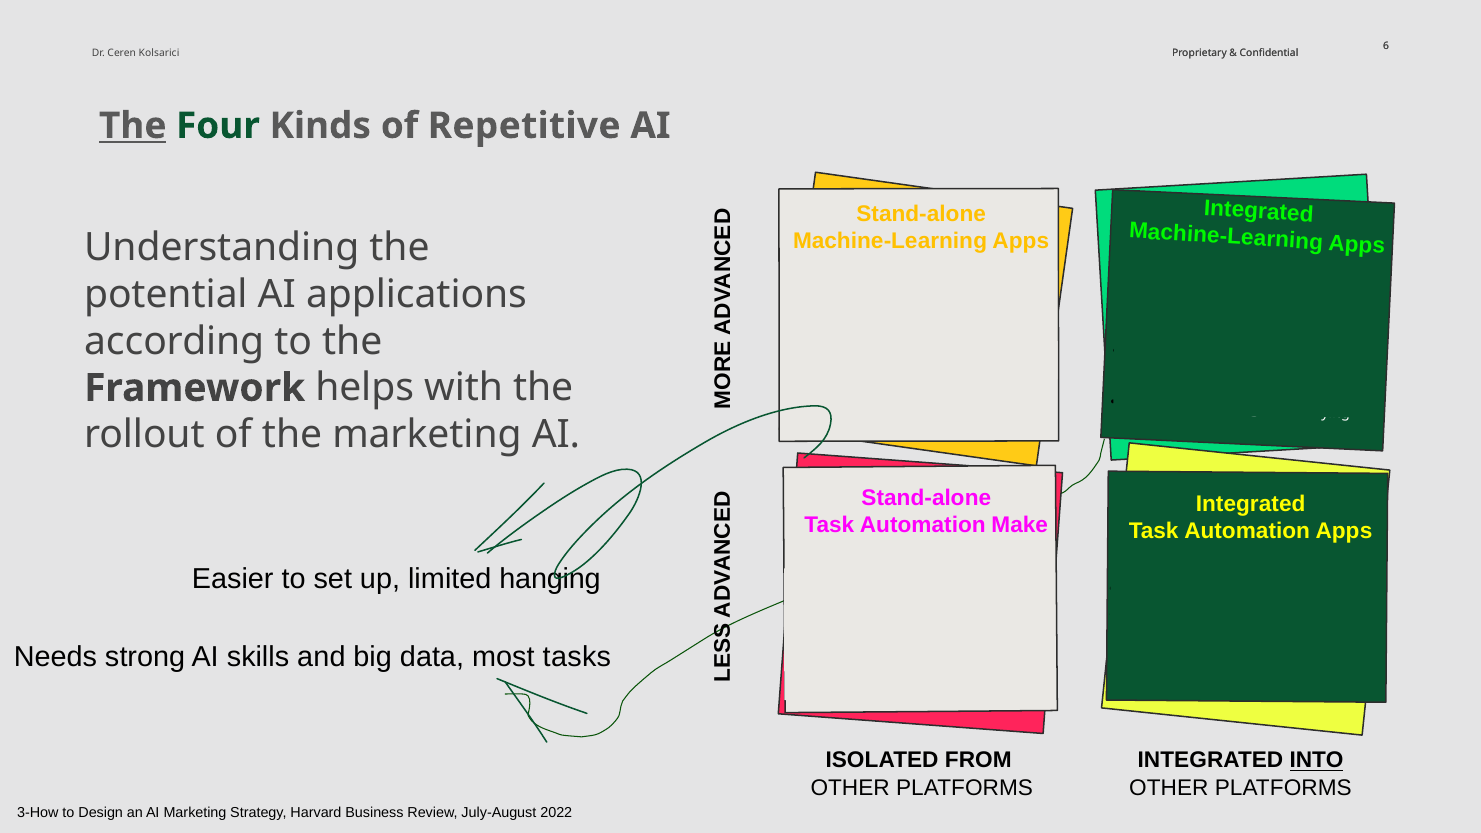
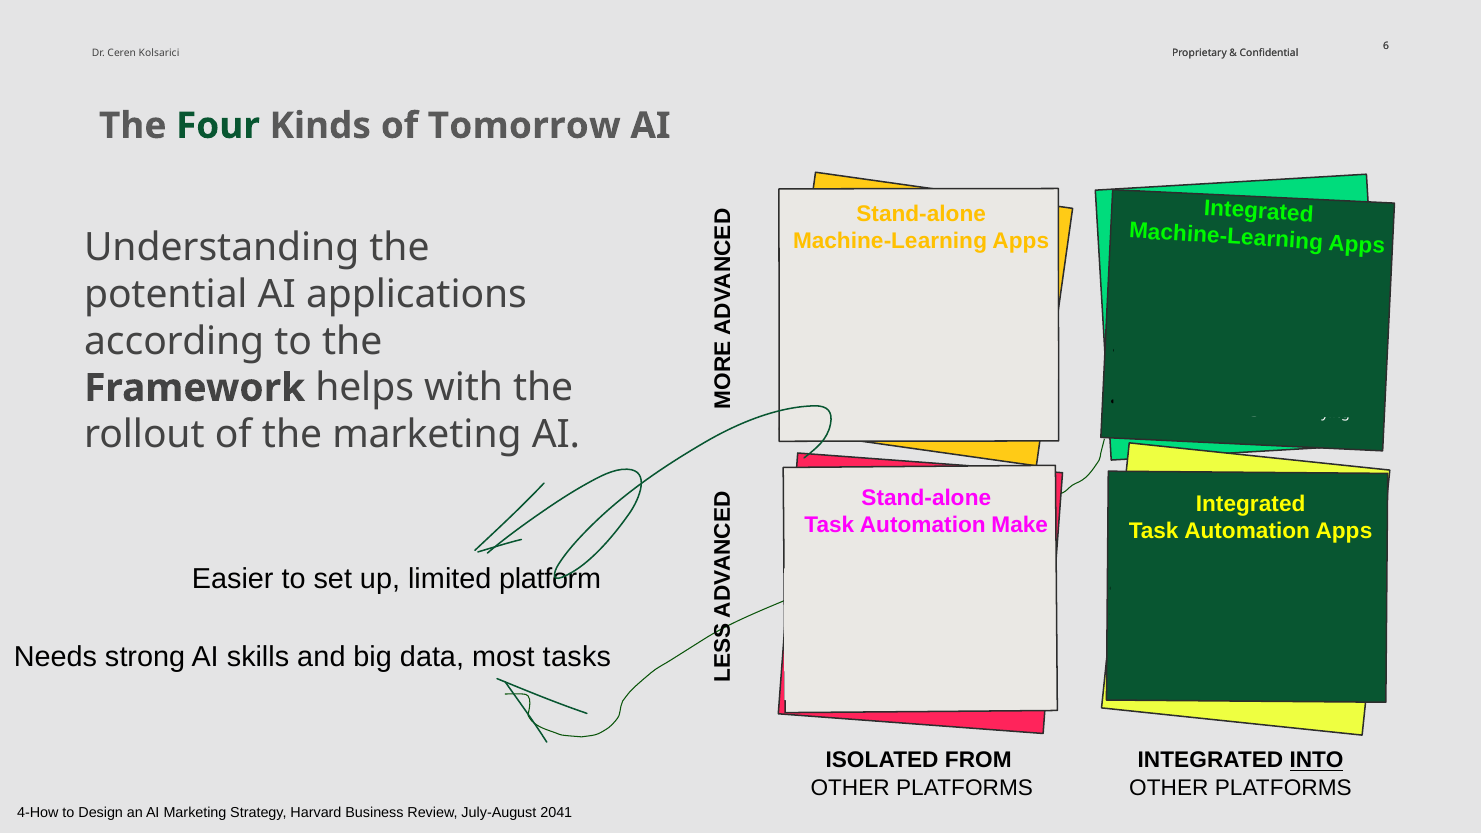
The underline: present -> none (133, 126)
Repetitive: Repetitive -> Tomorrow (524, 126)
hanging: hanging -> platform (550, 579)
3-How: 3-How -> 4-How (38, 813)
2022: 2022 -> 2041 (556, 813)
